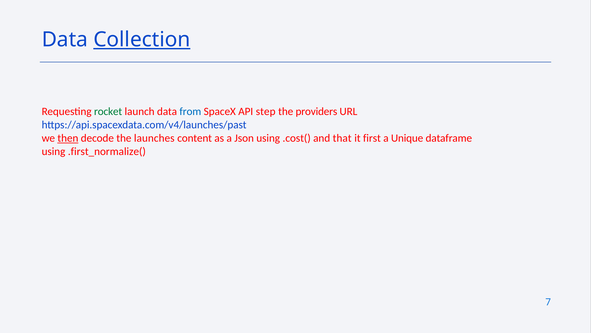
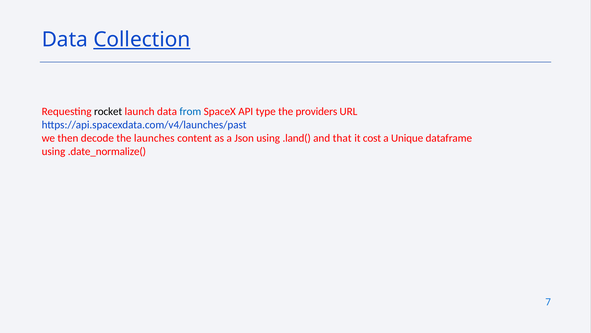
rocket colour: green -> black (108, 111)
step: step -> type (266, 111)
then underline: present -> none (68, 138)
.cost(: .cost( -> .land( (297, 138)
first: first -> cost (372, 138)
.first_normalize(: .first_normalize( -> .date_normalize( (107, 151)
